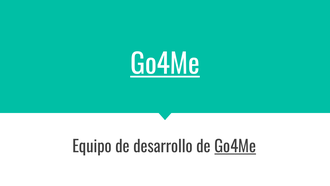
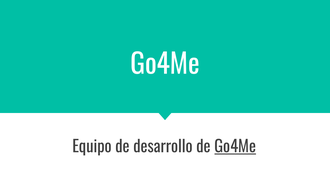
Go4Me underline: present -> none (165, 65)
